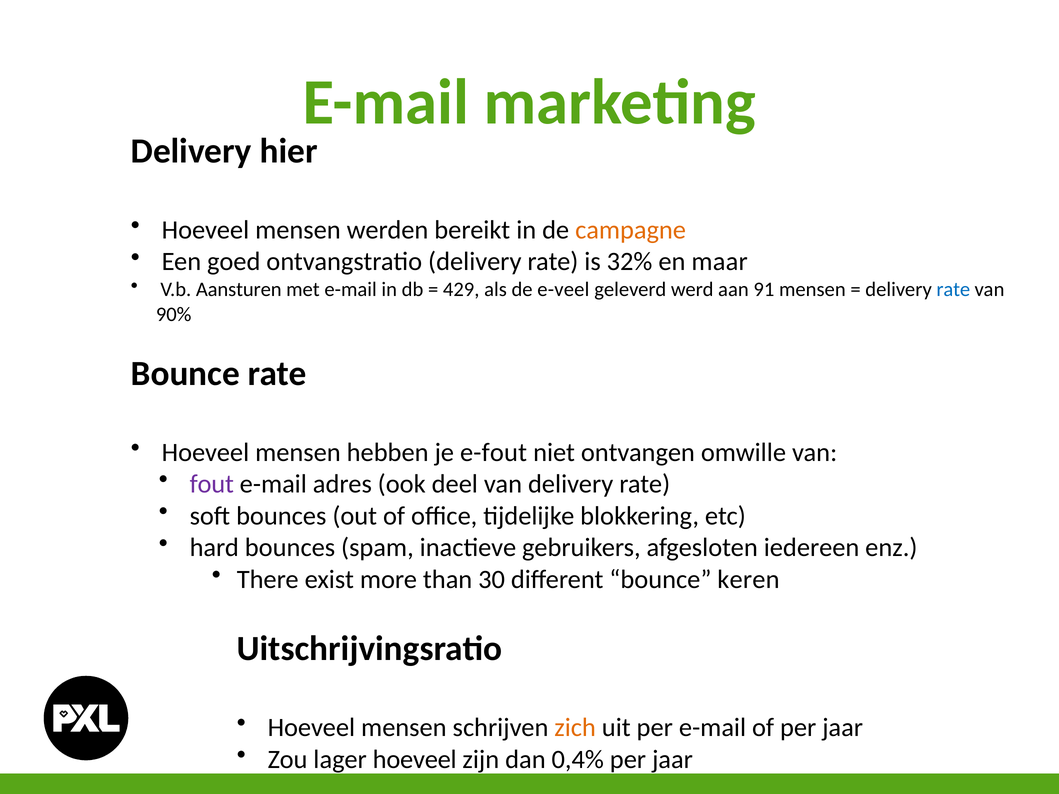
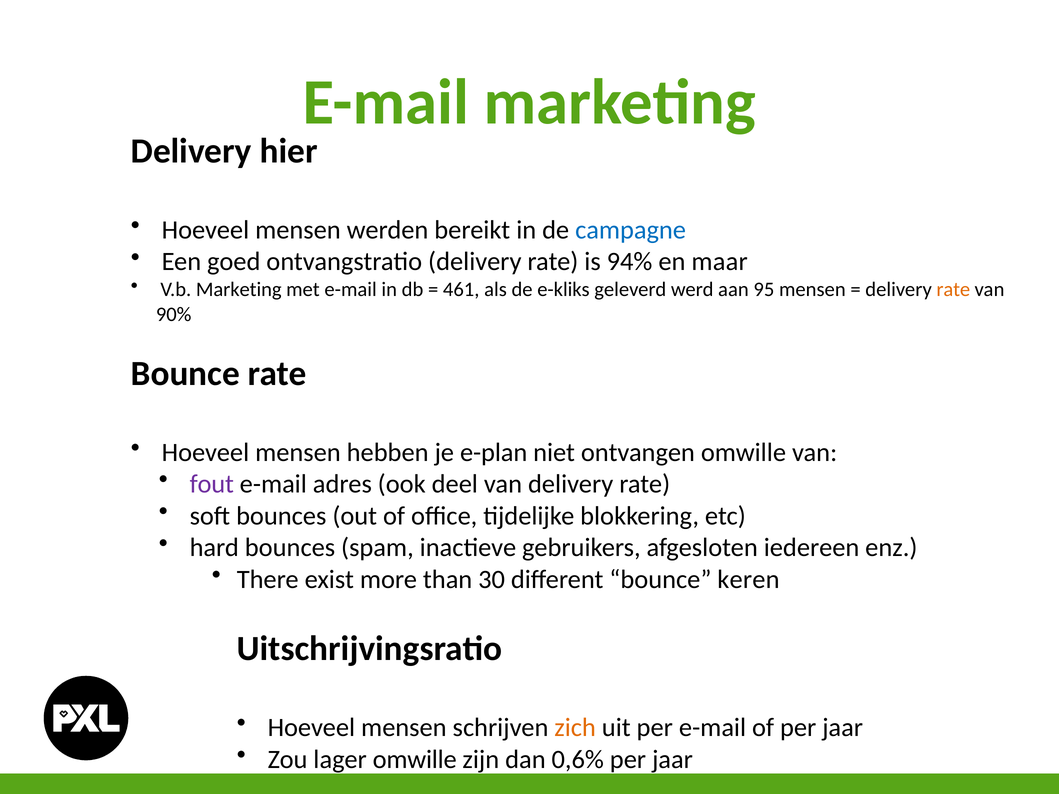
campagne colour: orange -> blue (631, 230)
32%: 32% -> 94% (629, 262)
V.b Aansturen: Aansturen -> Marketing (239, 290)
429: 429 -> 461 (461, 290)
e-veel: e-veel -> e-kliks (563, 290)
91: 91 -> 95 (764, 290)
rate colour: blue -> orange (953, 290)
e-fout: e-fout -> e-plan (494, 452)
lager hoeveel: hoeveel -> omwille (415, 760)
0,4%: 0,4% -> 0,6% (578, 760)
